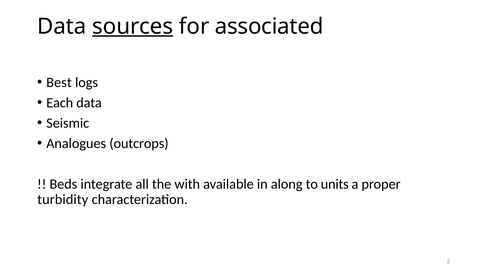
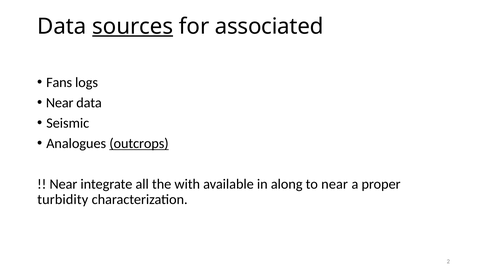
Best: Best -> Fans (59, 82)
Each: Each -> Near (60, 103)
outcrops underline: none -> present (139, 143)
Beds: Beds -> Near (63, 184)
to units: units -> near (335, 184)
